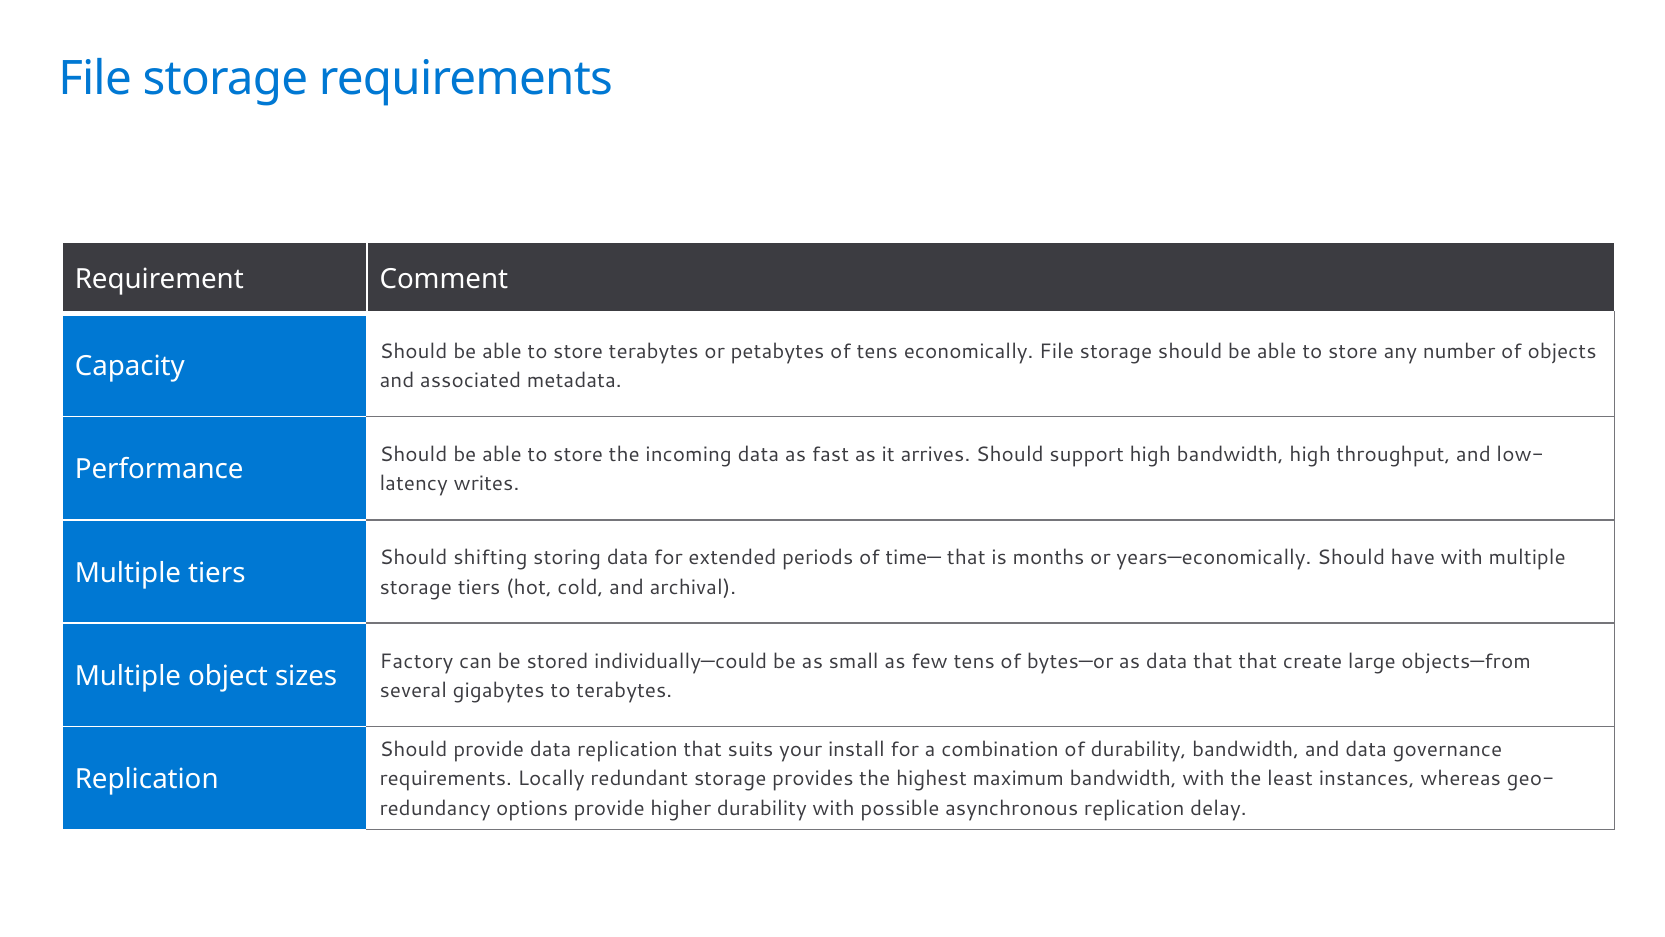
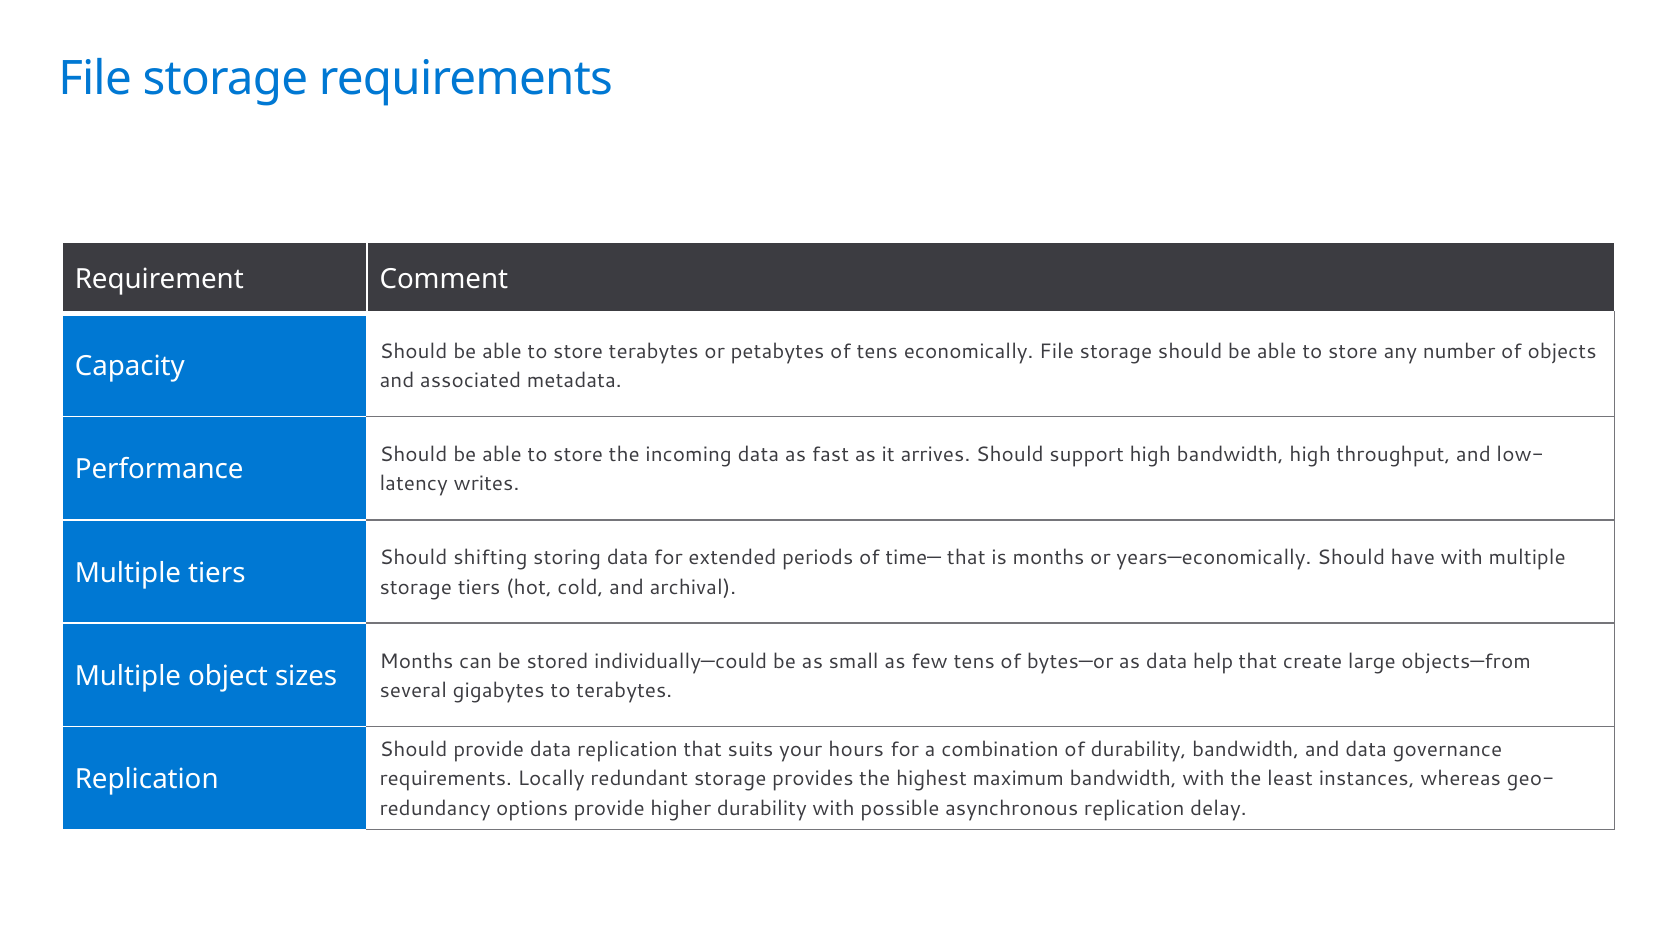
Factory: Factory -> Months (417, 661)
data that: that -> help (1213, 661)
install: install -> hours (856, 749)
